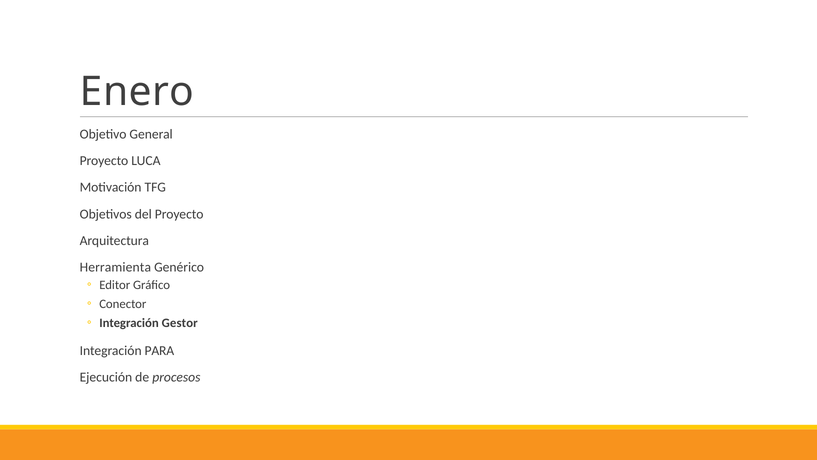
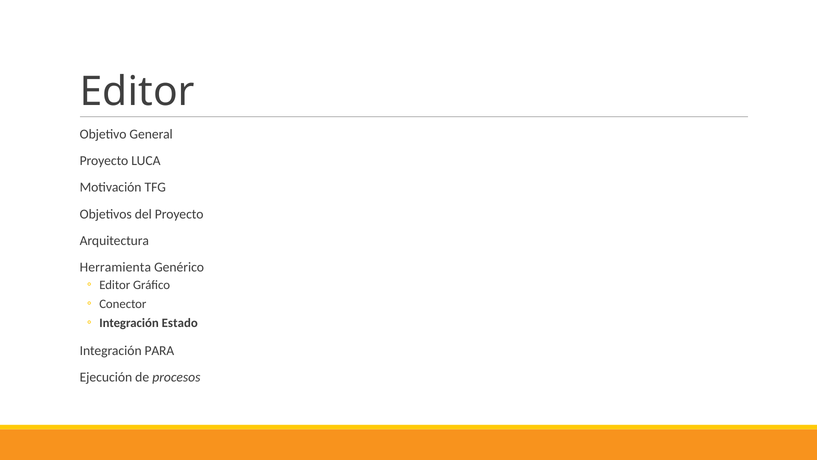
Enero: Enero -> Editor (137, 92)
Gestor: Gestor -> Estado (180, 323)
